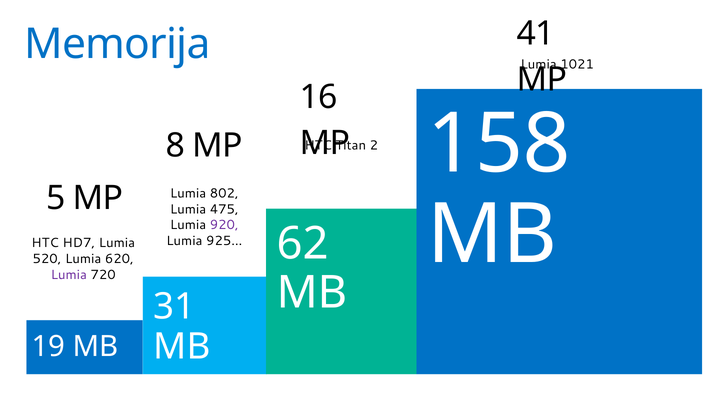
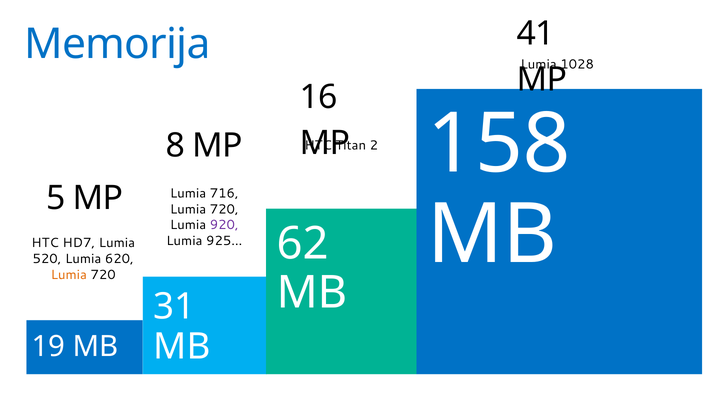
1021: 1021 -> 1028 (577, 65)
802: 802 -> 716 (224, 194)
475: 475 -> 720 (224, 209)
Lumia colour: purple -> orange (69, 275)
